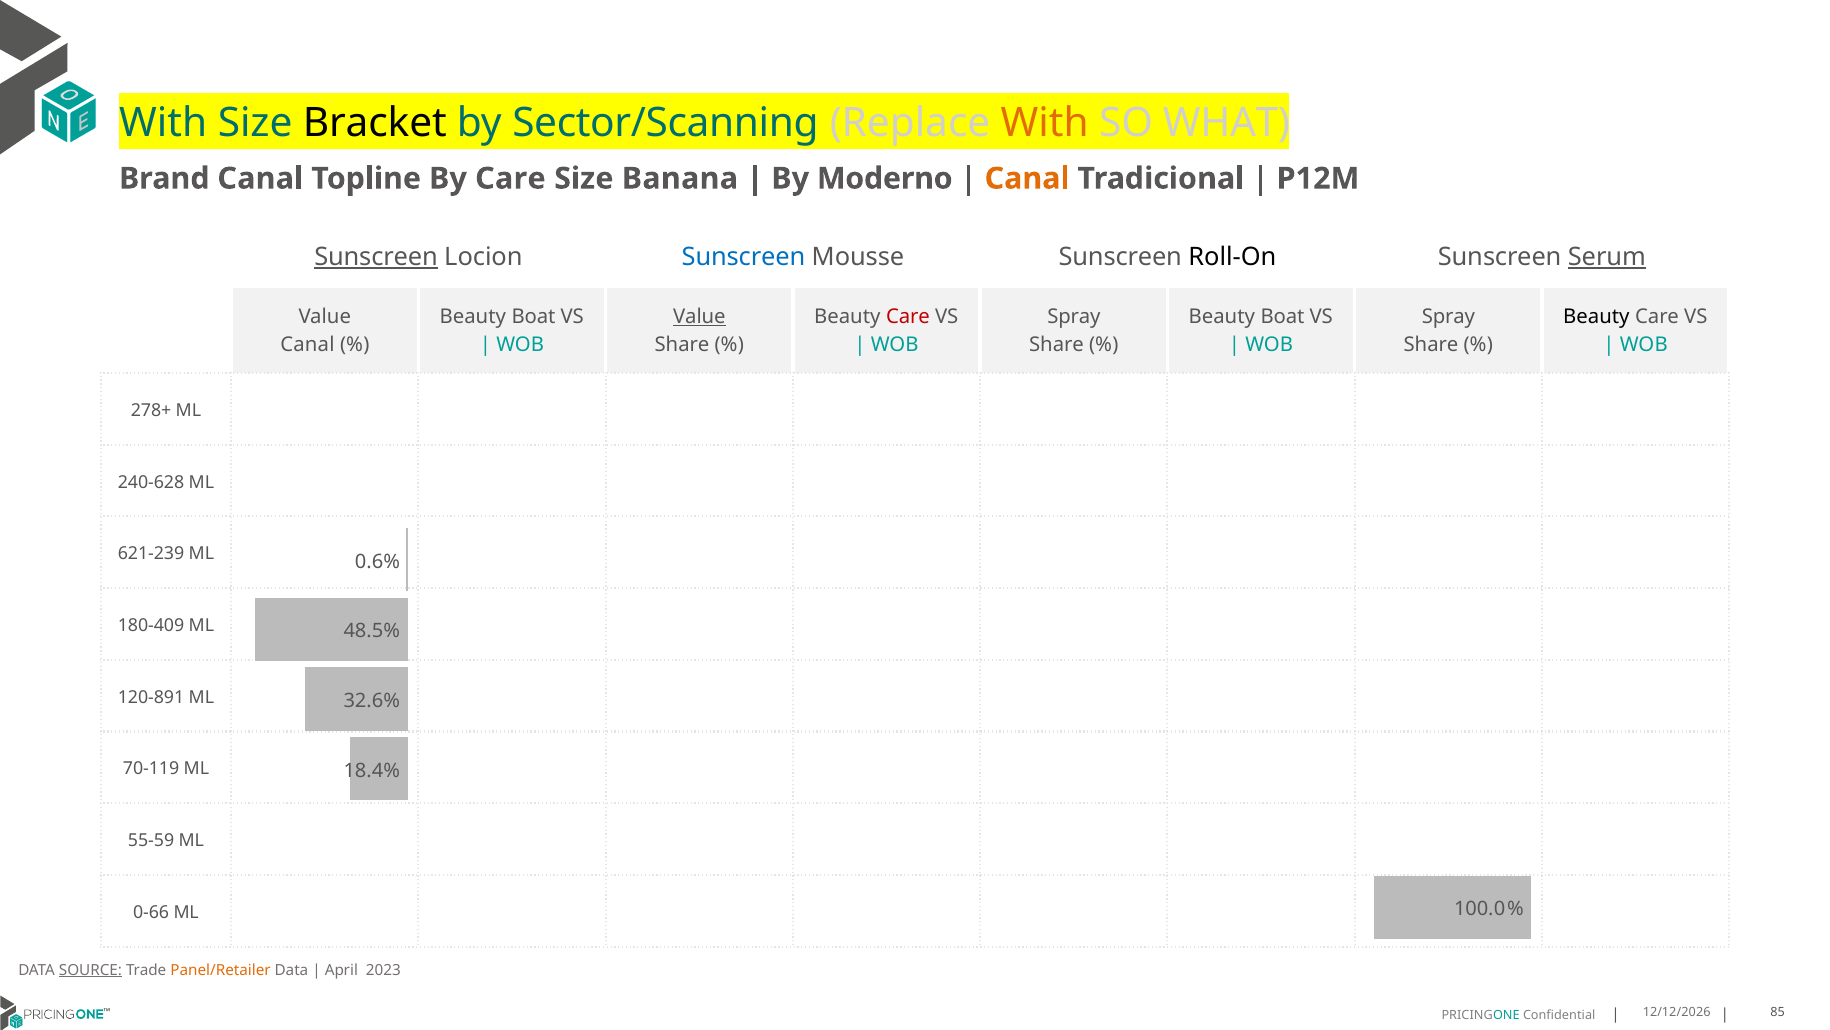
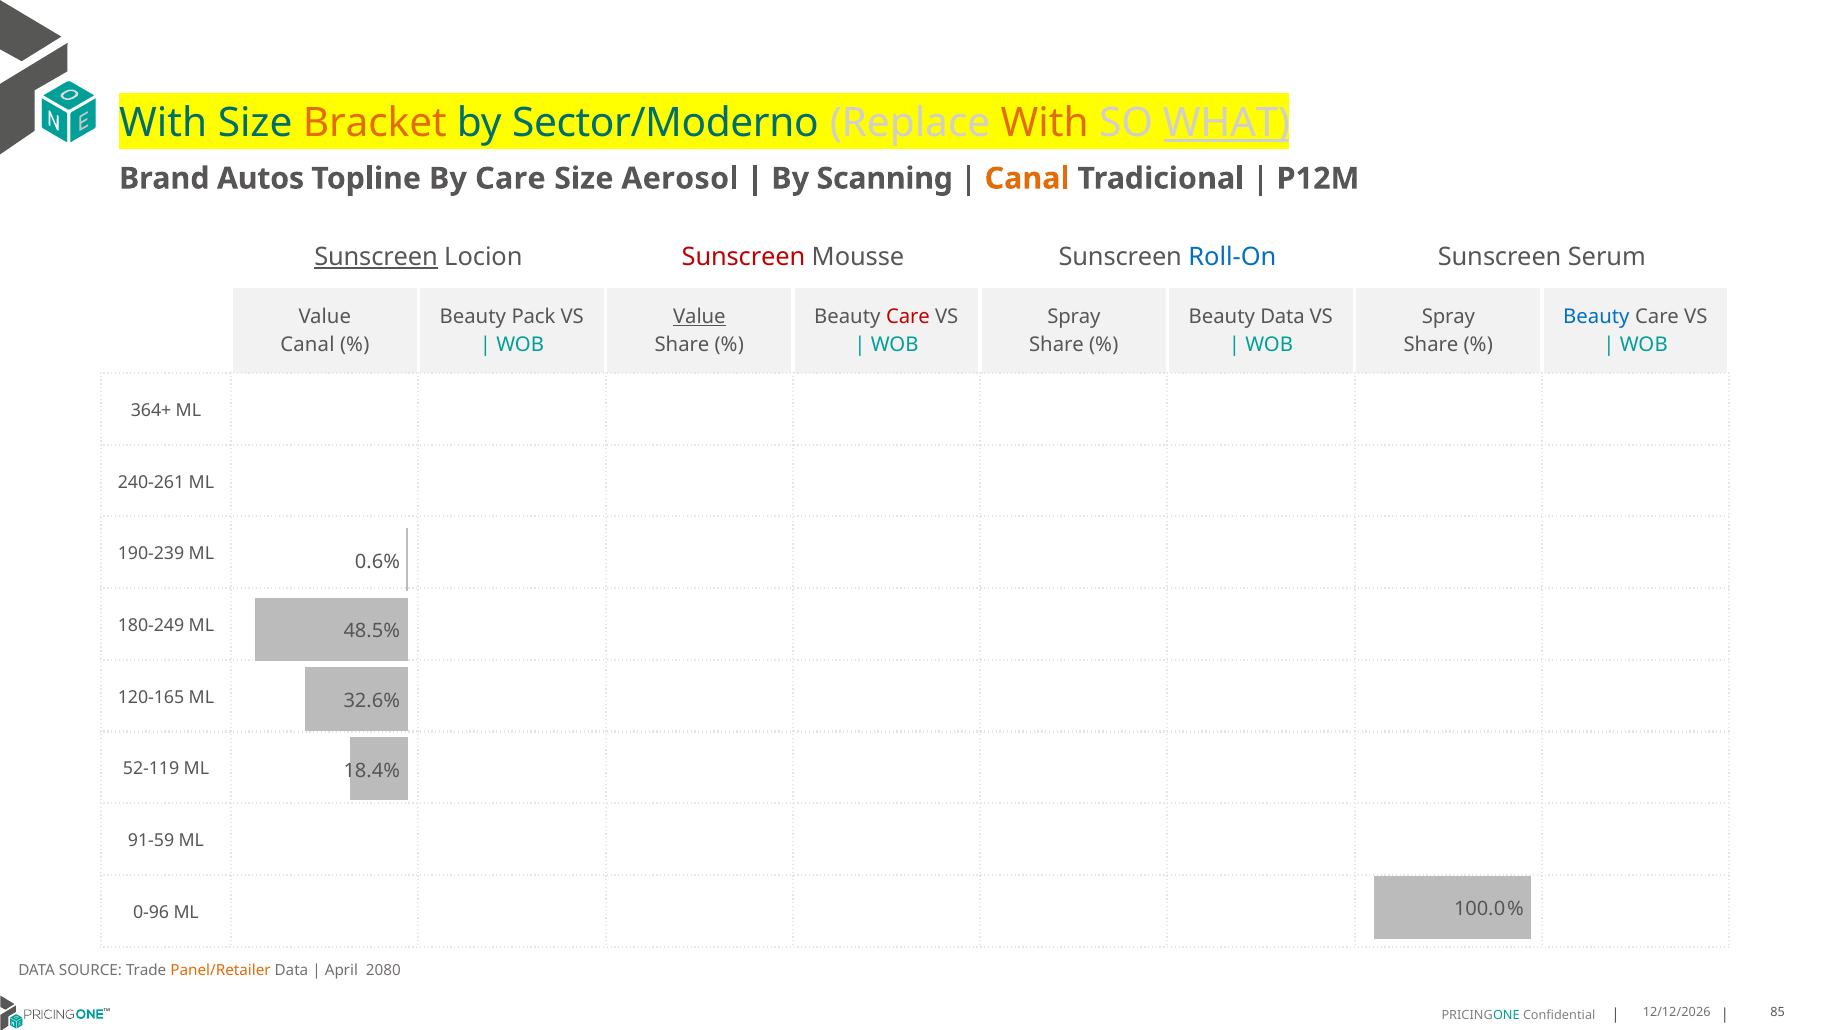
Bracket colour: black -> orange (375, 123)
Sector/Scanning: Sector/Scanning -> Sector/Moderno (665, 123)
WHAT underline: none -> present (1226, 123)
Brand Canal: Canal -> Autos (261, 178)
Banana: Banana -> Aerosol (680, 178)
Moderno: Moderno -> Scanning (885, 178)
Sunscreen colour: blue -> red (743, 257)
Roll-On colour: black -> blue (1232, 257)
Serum underline: present -> none (1607, 257)
Boat: Boat -> Pack (533, 317)
Boat: Boat -> Data (1283, 317)
Beauty colour: black -> blue (1596, 317)
278+: 278+ -> 364+ (151, 410)
240-628: 240-628 -> 240-261 (151, 482)
621-239: 621-239 -> 190-239 (151, 554)
180-409: 180-409 -> 180-249 (151, 625)
120-891: 120-891 -> 120-165 (151, 697)
70-119: 70-119 -> 52-119 (151, 769)
55-59: 55-59 -> 91-59 (151, 840)
0-66: 0-66 -> 0-96 (151, 912)
SOURCE underline: present -> none (90, 970)
2023: 2023 -> 2080 (383, 970)
